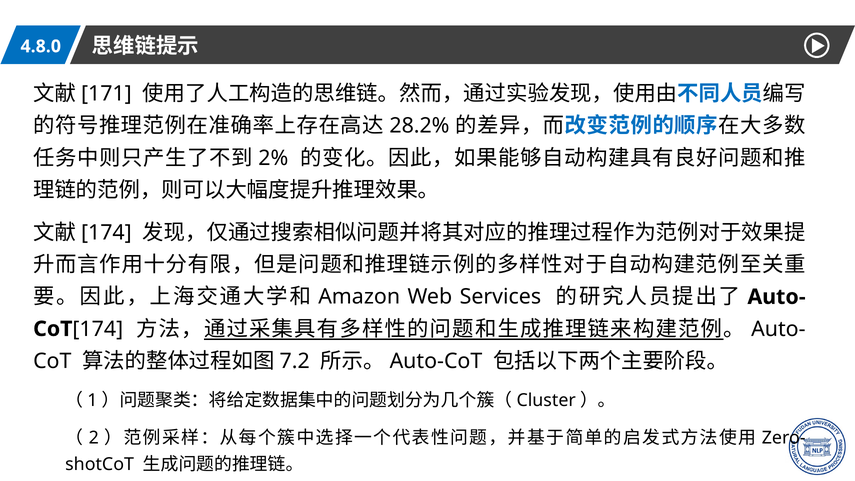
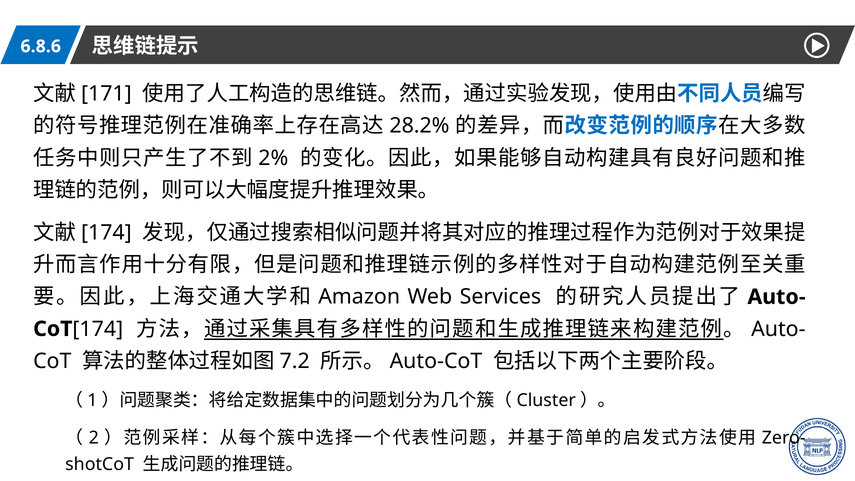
4.8.0: 4.8.0 -> 6.8.6 (41, 46)
